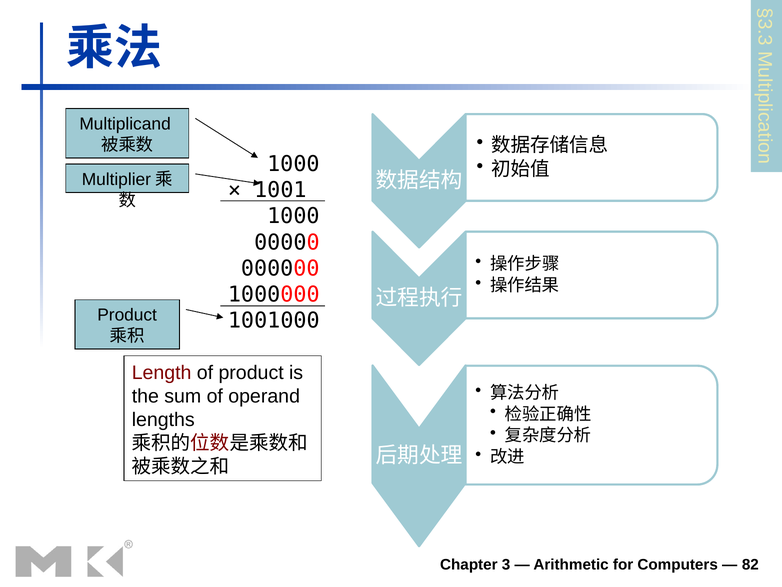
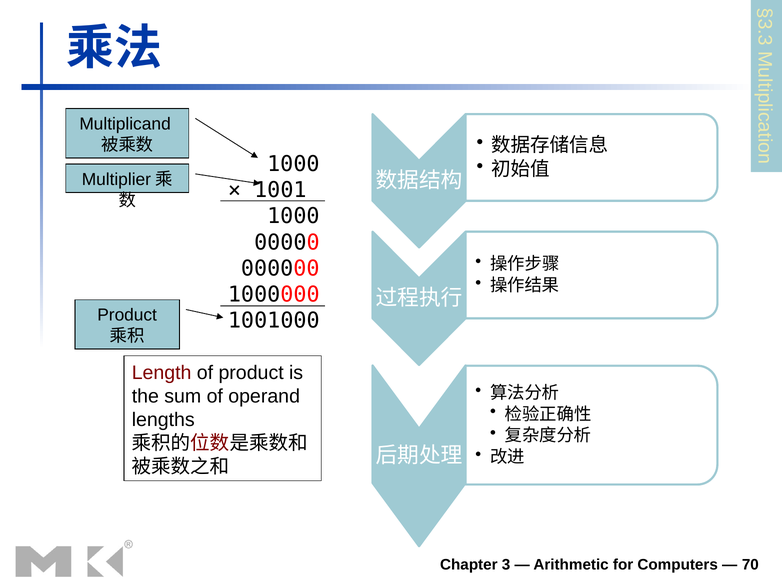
82: 82 -> 70 (750, 564)
